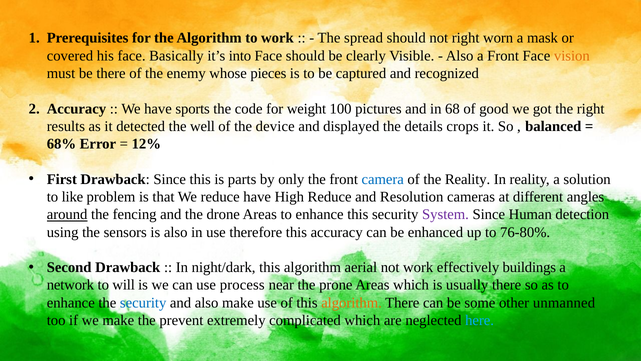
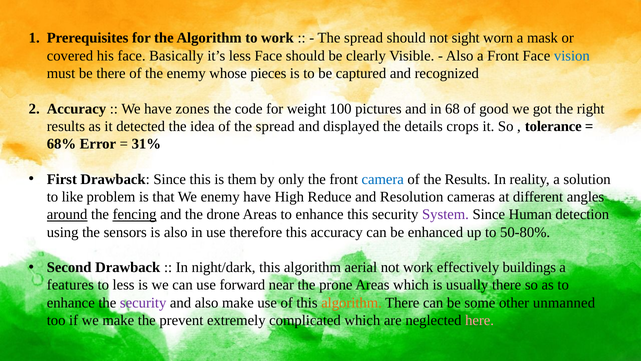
not right: right -> sight (466, 38)
it’s into: into -> less (240, 56)
vision colour: orange -> blue (572, 56)
sports: sports -> zones (193, 109)
well: well -> idea (202, 126)
of the device: device -> spread (275, 126)
balanced: balanced -> tolerance (553, 126)
12%: 12% -> 31% (146, 144)
parts: parts -> them (242, 179)
the Reality: Reality -> Results (468, 179)
We reduce: reduce -> enemy (220, 197)
fencing underline: none -> present (135, 214)
76-80%: 76-80% -> 50-80% (525, 232)
network: network -> features (70, 285)
to will: will -> less (124, 285)
process: process -> forward (242, 285)
security colour: blue -> purple (143, 302)
here colour: light blue -> pink (480, 320)
